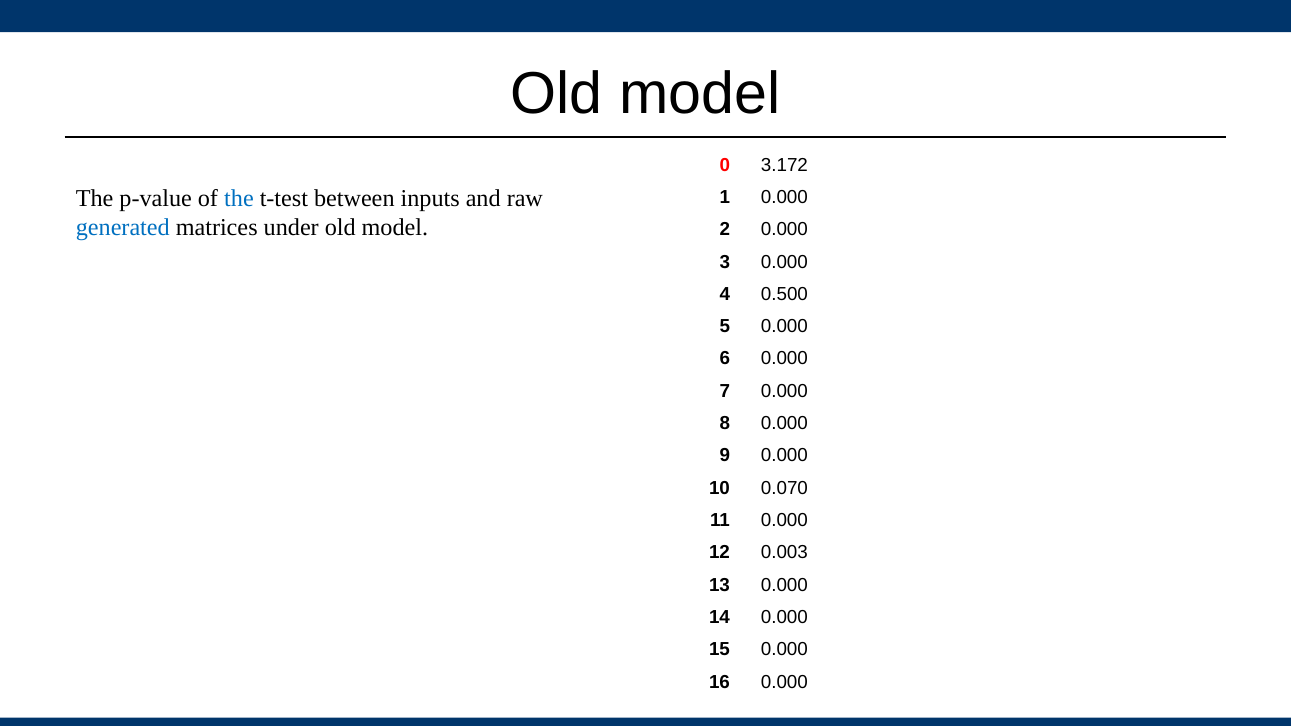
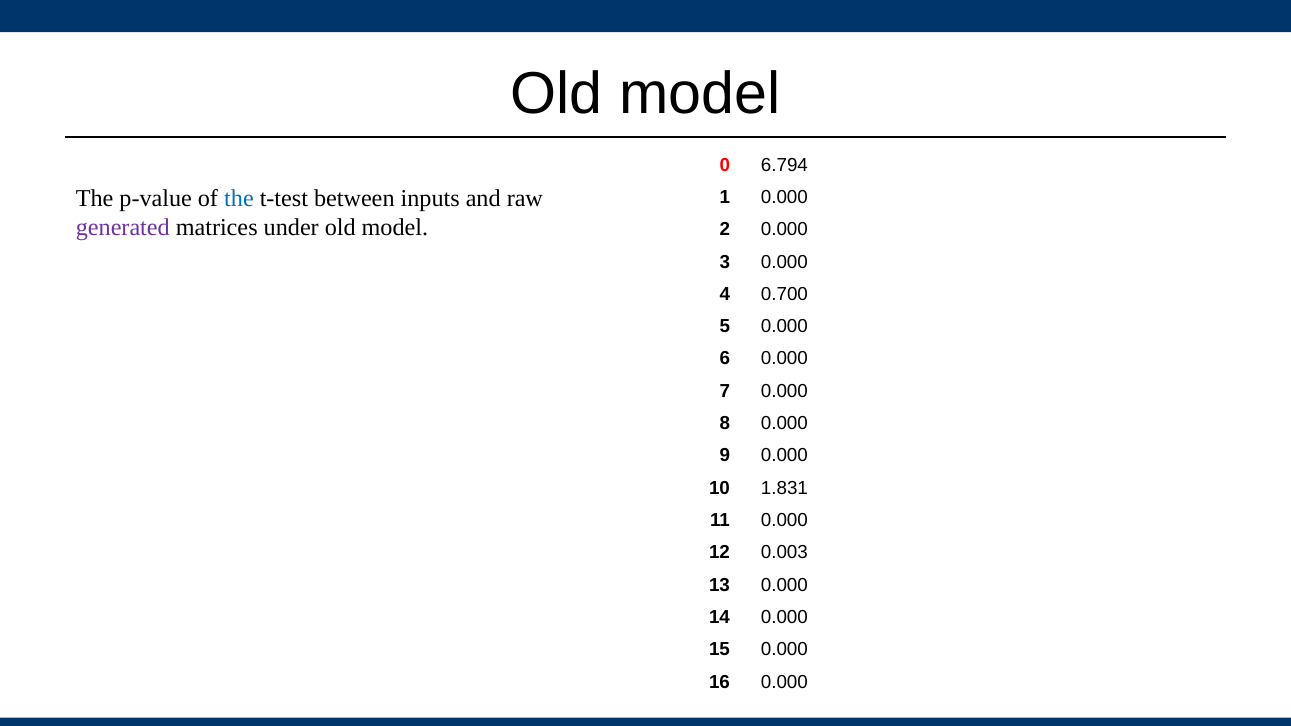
3.172: 3.172 -> 6.794 (784, 165)
generated colour: blue -> purple (123, 228)
0.500: 0.500 -> 0.700 (784, 294)
0.070: 0.070 -> 1.831 (784, 488)
